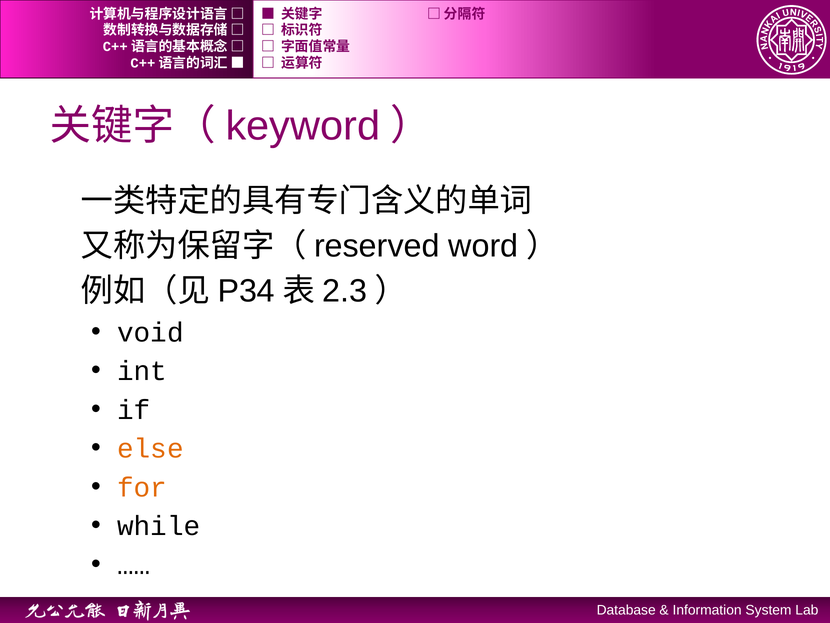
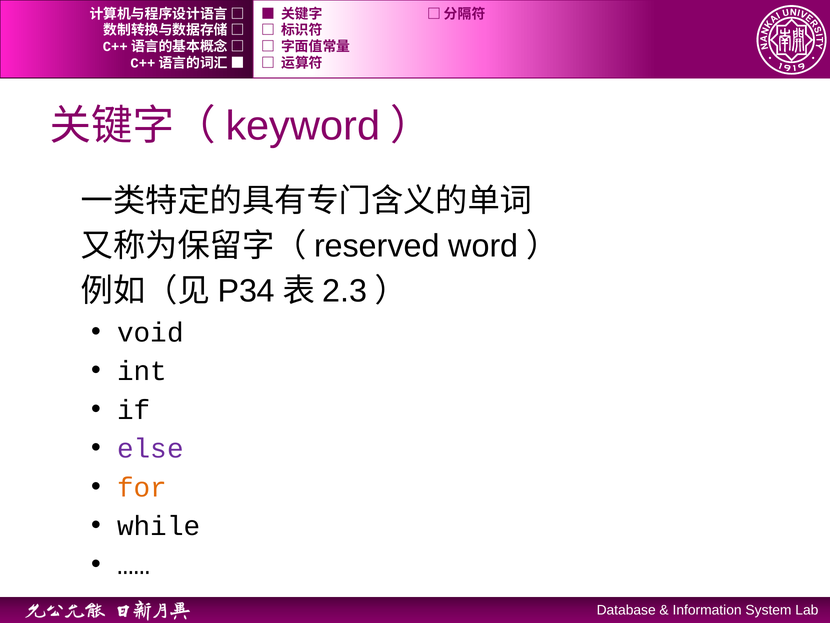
else colour: orange -> purple (150, 448)
